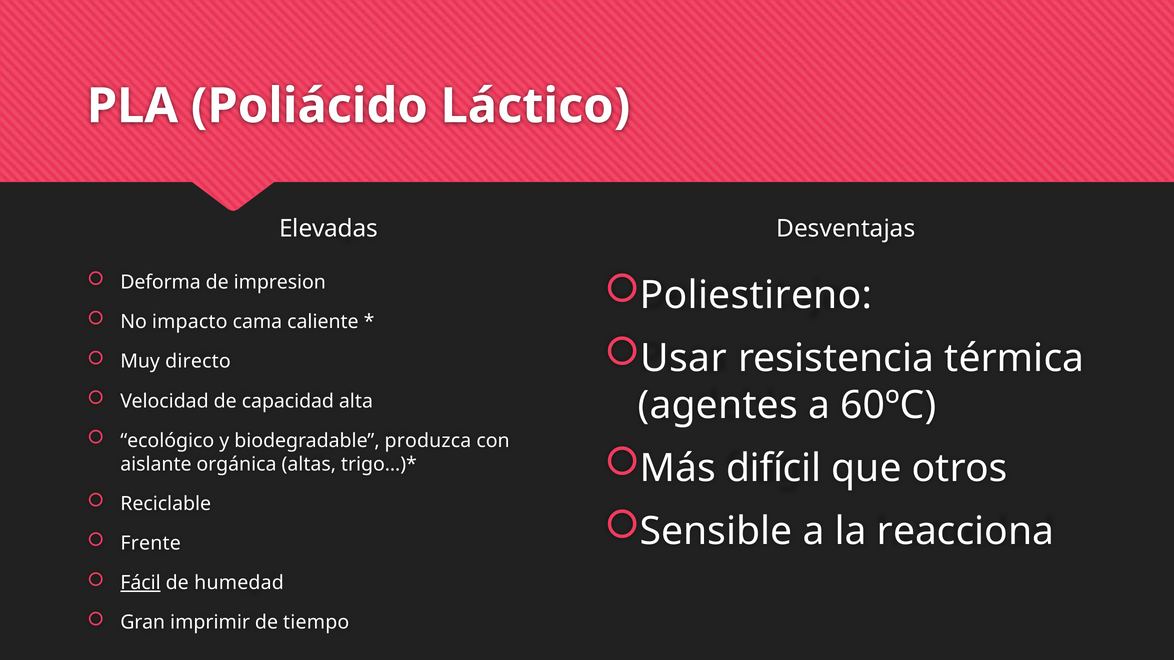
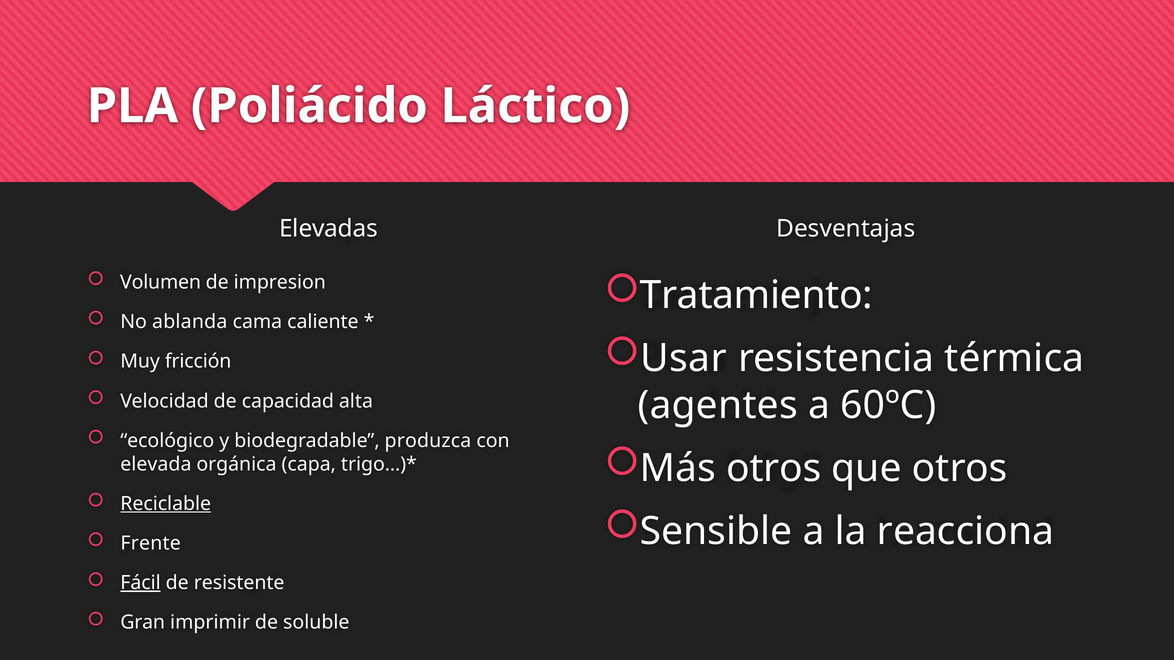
Deforma: Deforma -> Volumen (161, 282)
Poliestireno: Poliestireno -> Tratamiento (756, 296)
impacto: impacto -> ablanda (190, 322)
directo: directo -> fricción (198, 362)
Más difícil: difícil -> otros (774, 469)
aislante: aislante -> elevada (156, 464)
altas: altas -> capa (309, 464)
Reciclable underline: none -> present (166, 504)
humedad: humedad -> resistente (239, 583)
tiempo: tiempo -> soluble (316, 623)
